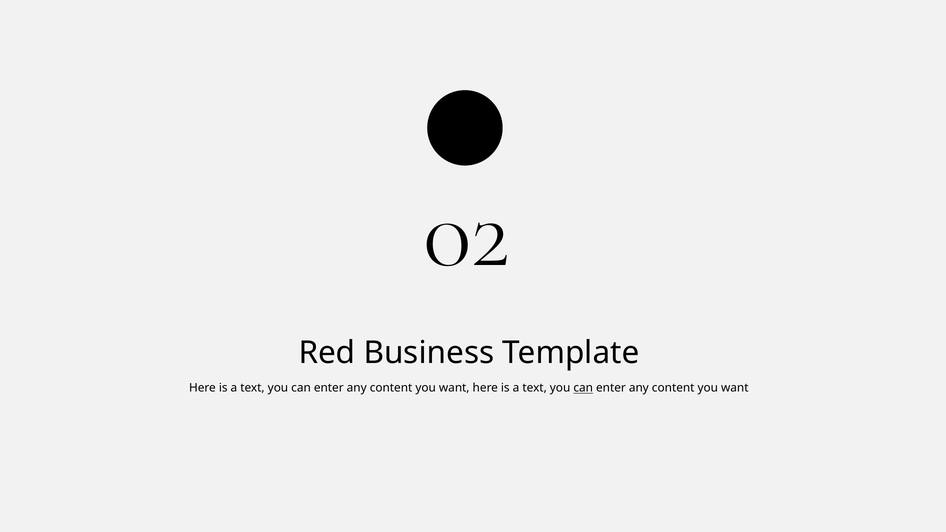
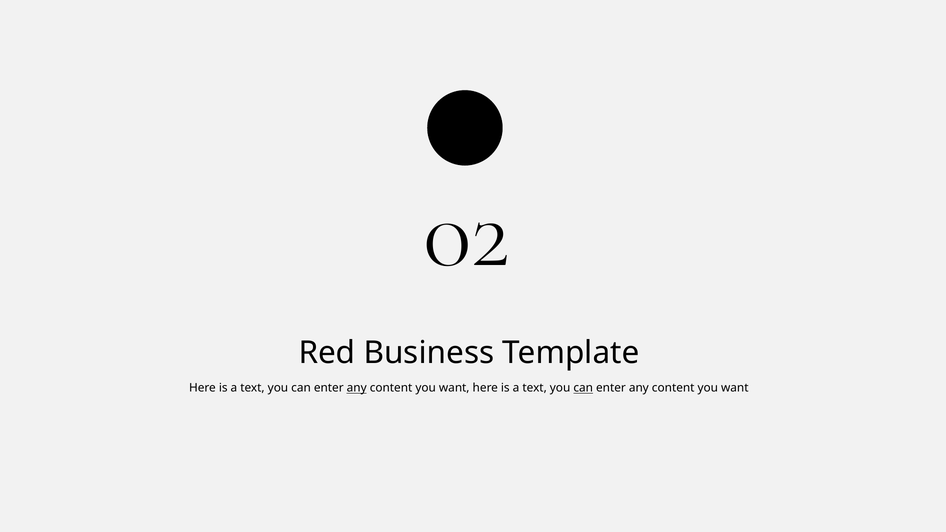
any underline: none -> present (357, 388)
